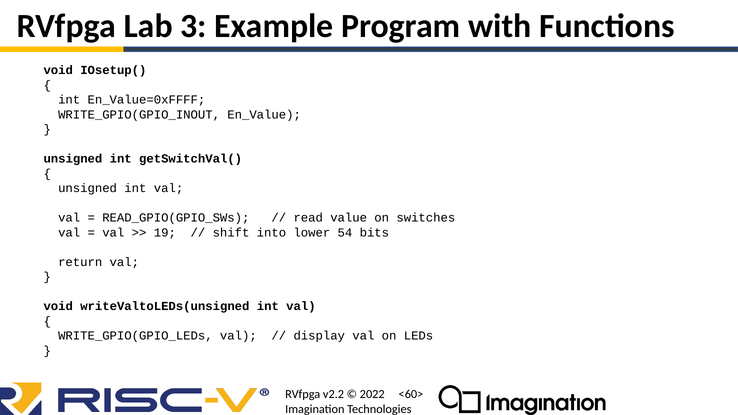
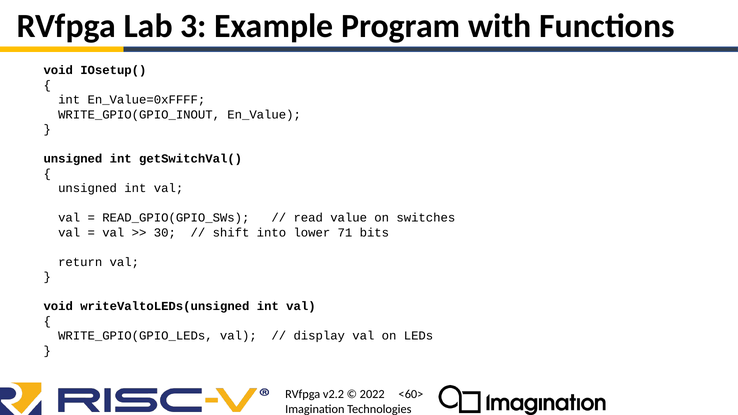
19: 19 -> 30 (165, 233)
54: 54 -> 71 (345, 233)
